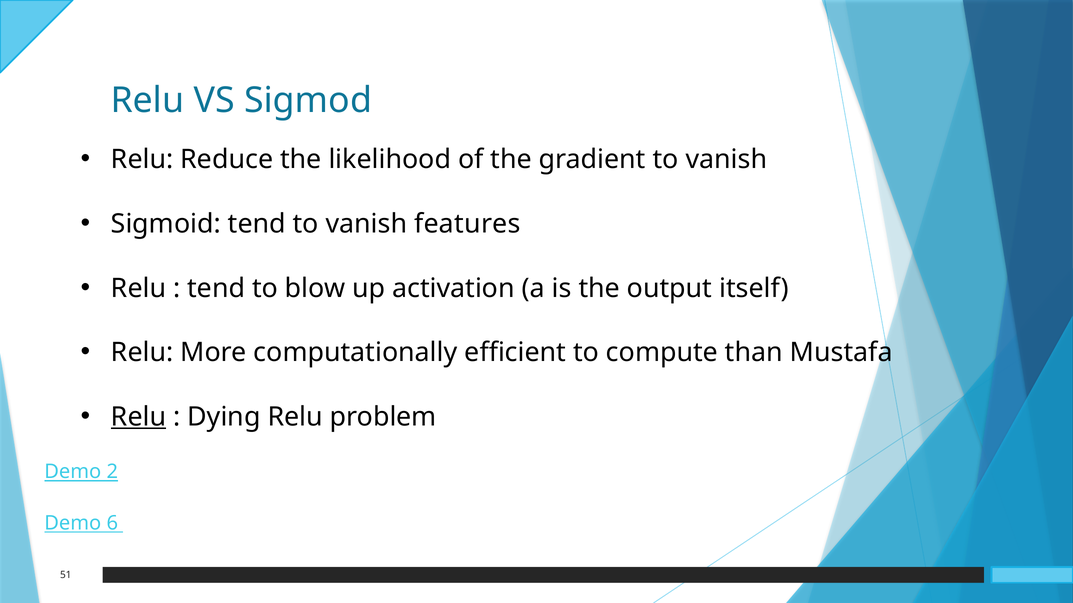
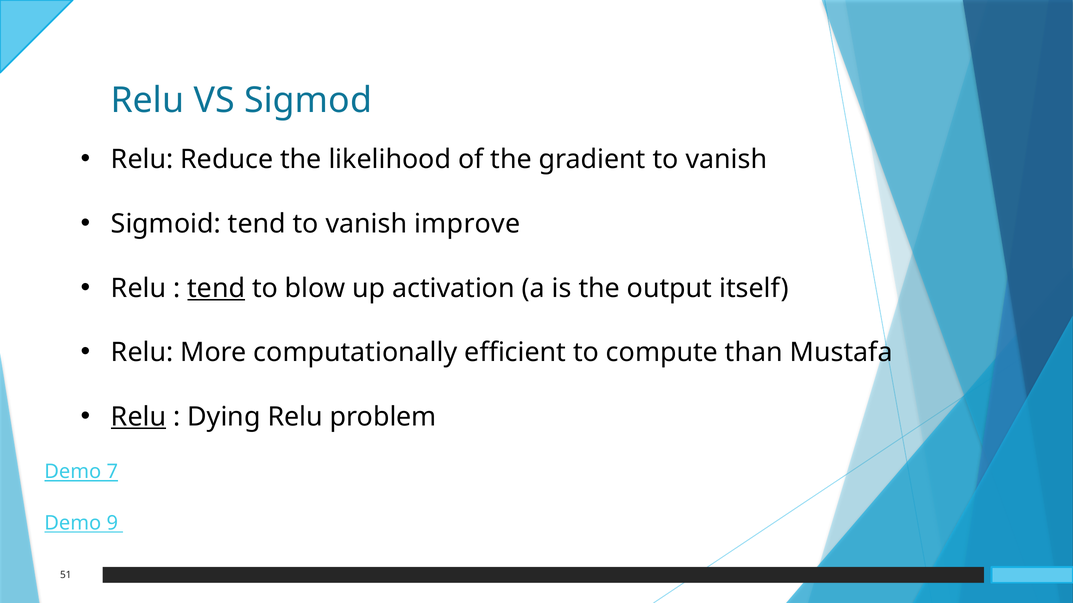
features: features -> improve (467, 224)
tend underline: none -> present (216, 288)
2: 2 -> 7 (112, 472)
6: 6 -> 9 (112, 524)
